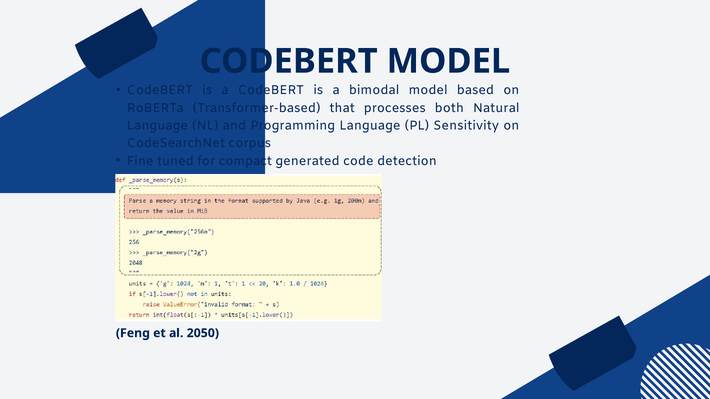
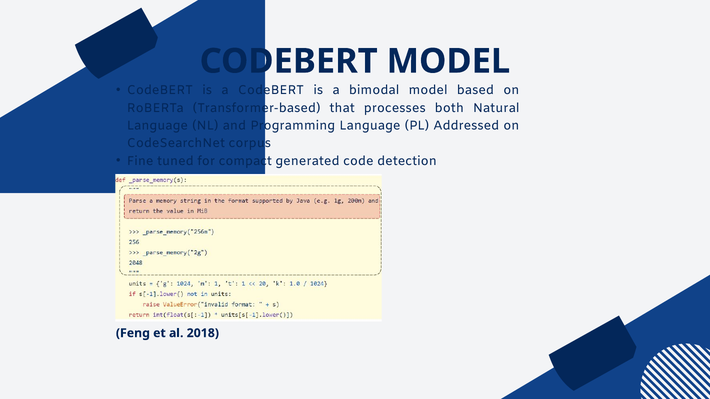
Sensitivity: Sensitivity -> Addressed (466, 126)
2050: 2050 -> 2018 (203, 333)
